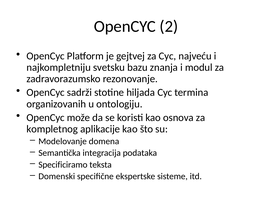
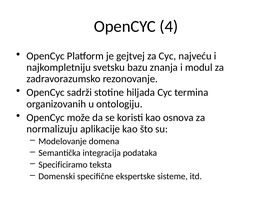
2: 2 -> 4 (169, 26)
kompletnog: kompletnog -> normalizuju (52, 129)
